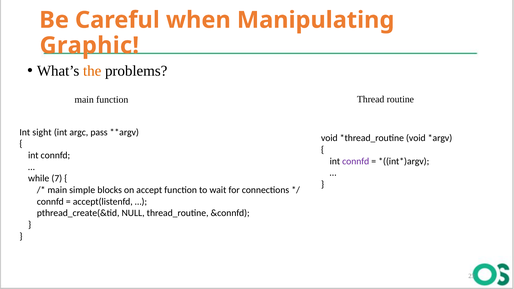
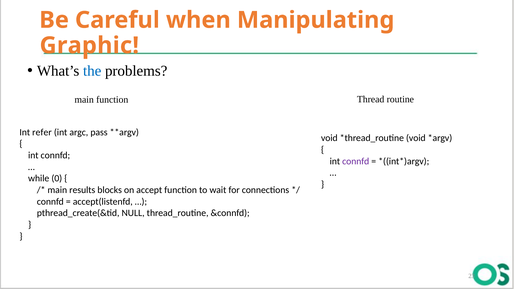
the colour: orange -> blue (92, 71)
sight: sight -> refer (42, 132)
7: 7 -> 0 (57, 179)
simple: simple -> results (82, 190)
